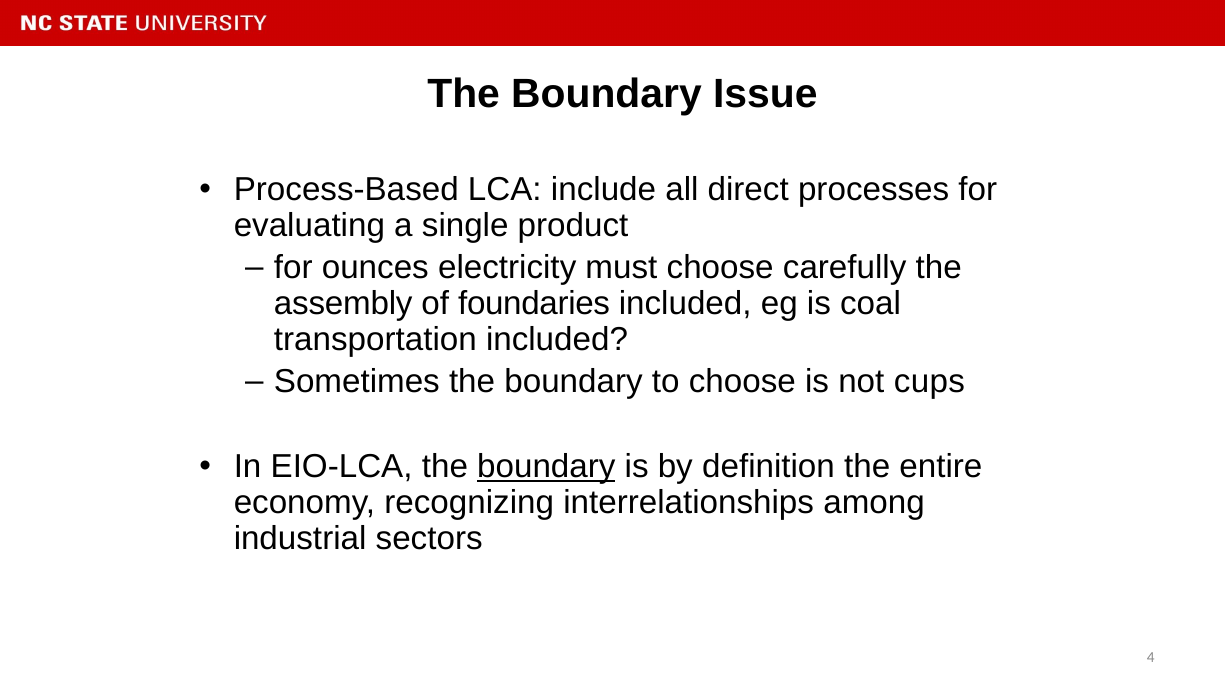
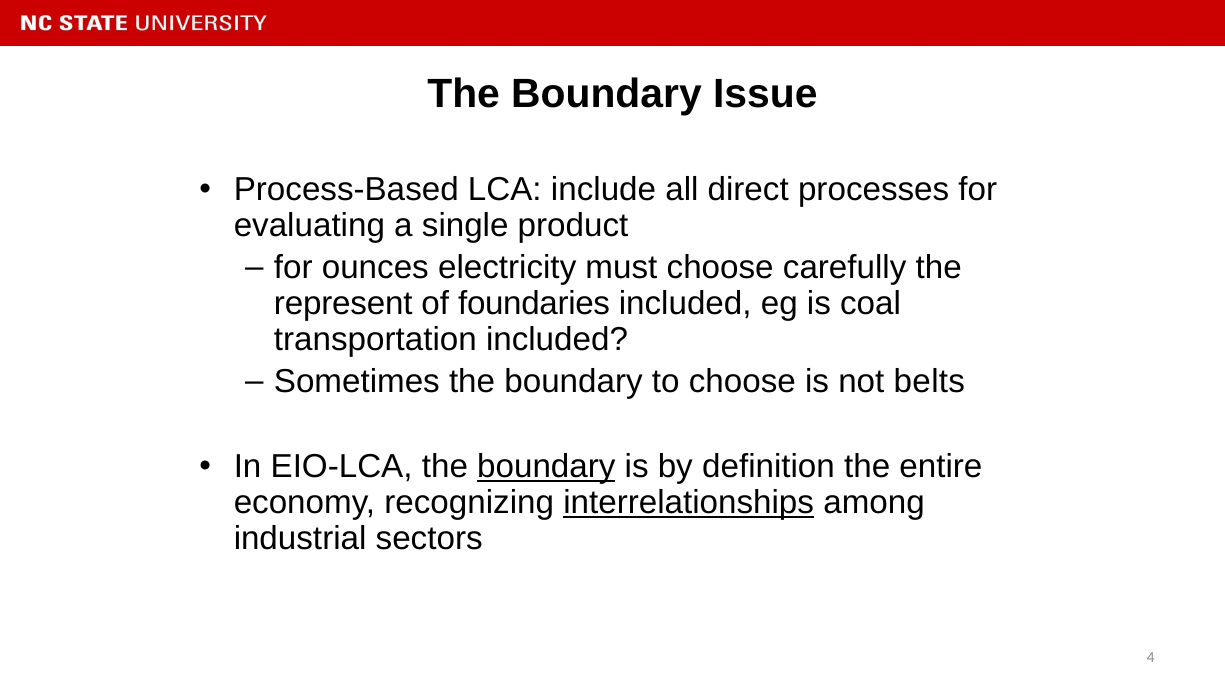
assembly: assembly -> represent (343, 304)
cups: cups -> belts (929, 382)
interrelationships underline: none -> present (689, 503)
